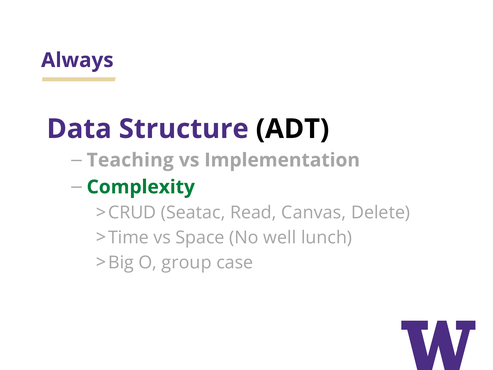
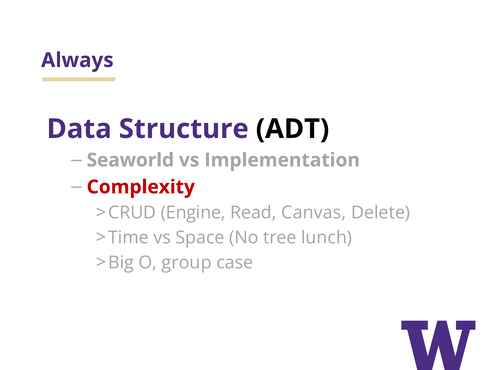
Teaching: Teaching -> Seaworld (130, 160)
Complexity colour: green -> red (141, 187)
Seatac: Seatac -> Engine (193, 213)
well: well -> tree (280, 237)
